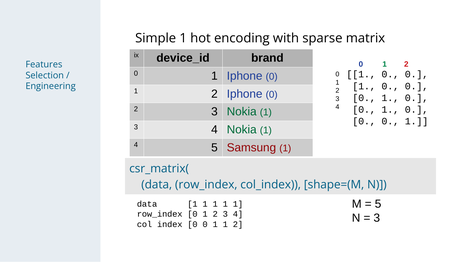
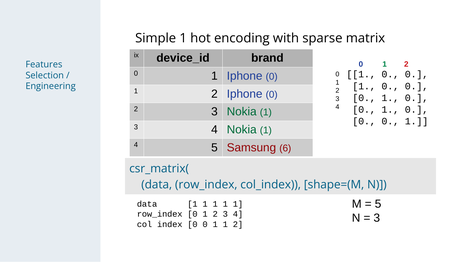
Samsung 1: 1 -> 6 (285, 148)
